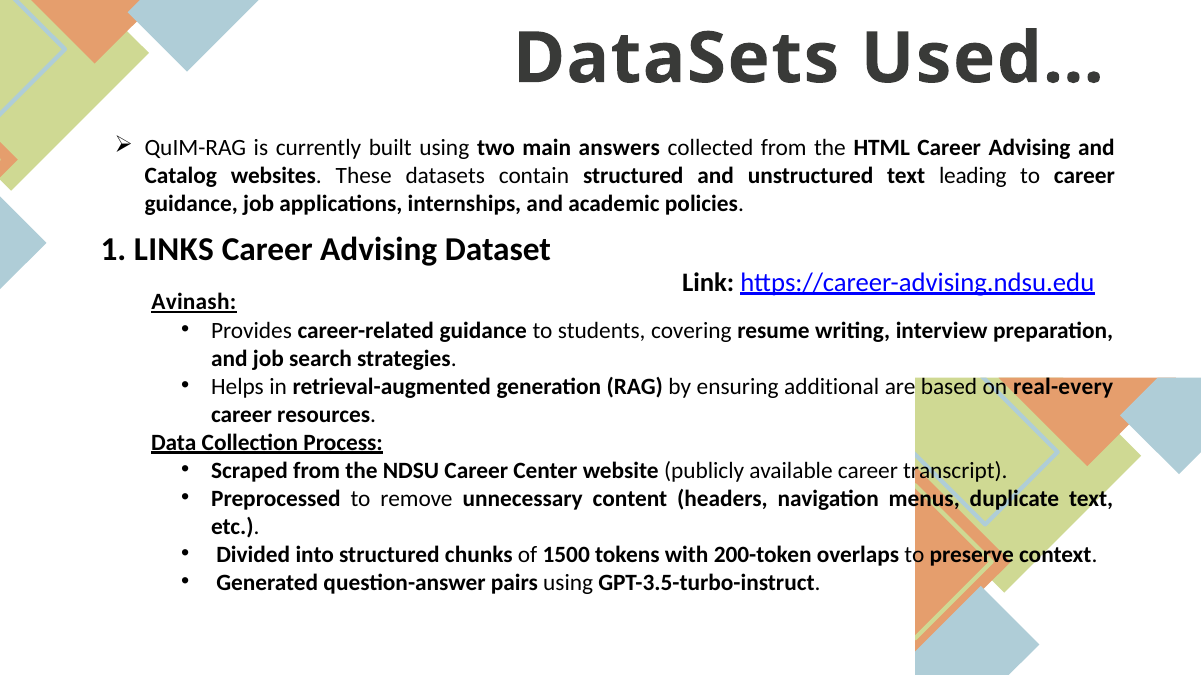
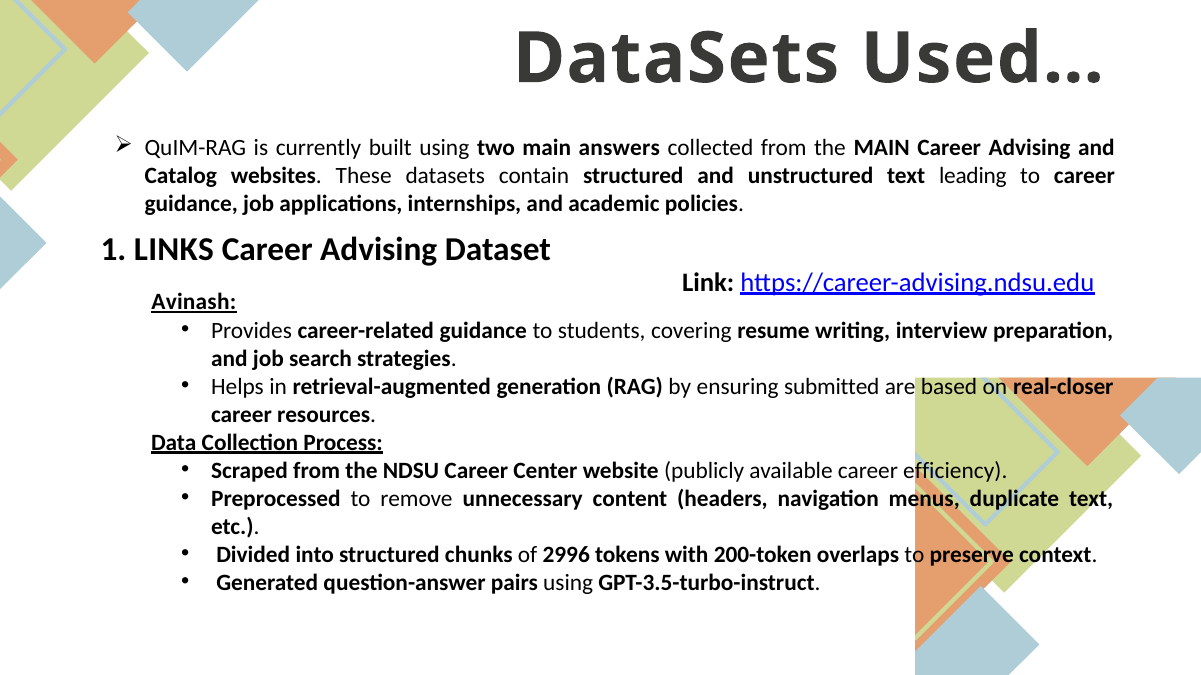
the HTML: HTML -> MAIN (882, 148)
additional: additional -> submitted (832, 387)
real-every: real-every -> real-closer (1063, 387)
transcript: transcript -> efficiency (955, 471)
1500: 1500 -> 2996 (566, 555)
